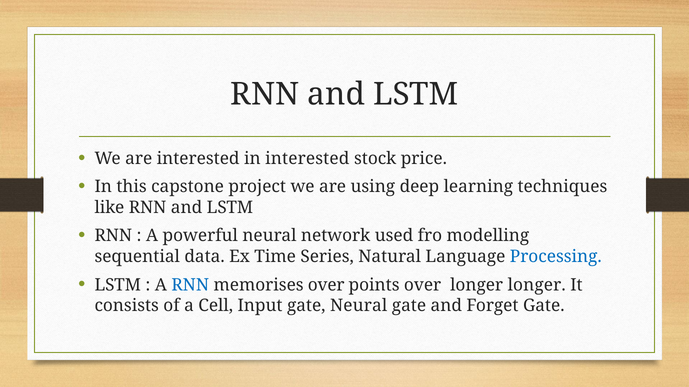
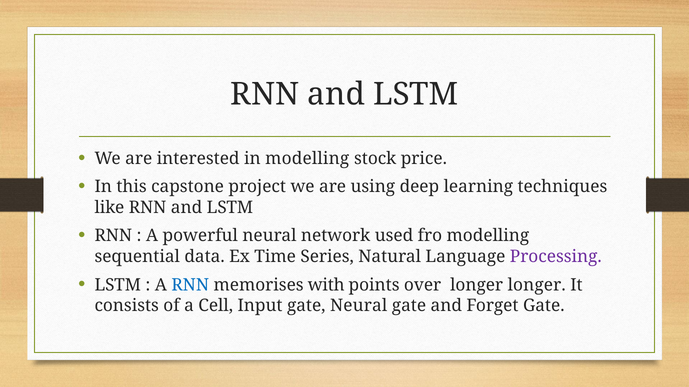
in interested: interested -> modelling (307, 159)
Processing colour: blue -> purple (556, 257)
memorises over: over -> with (326, 285)
